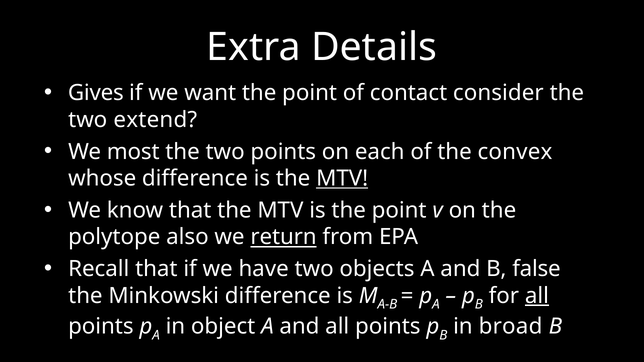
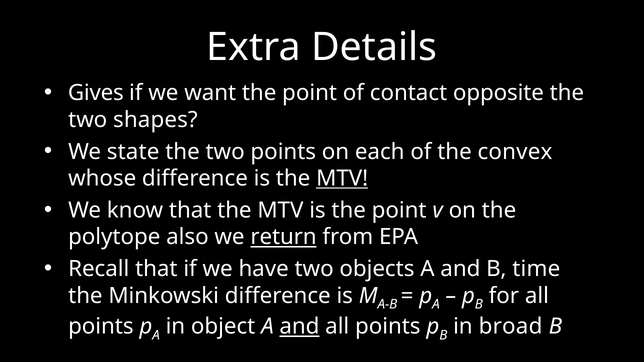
consider: consider -> opposite (498, 93)
extend: extend -> shapes (155, 120)
most: most -> state (133, 152)
false: false -> time (536, 269)
all underline: present -> none (537, 296)
and underline: none -> present (299, 327)
